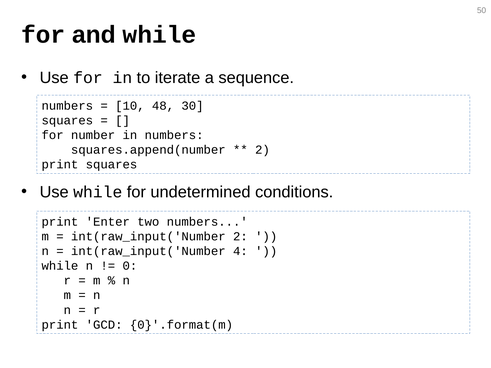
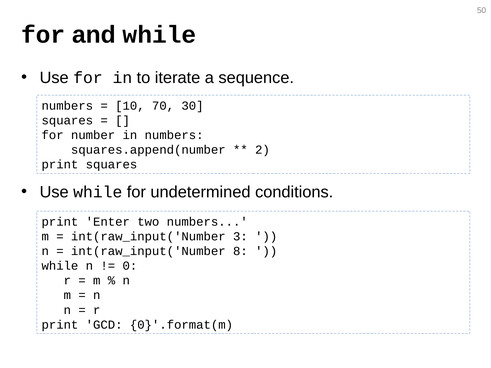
48: 48 -> 70 (163, 106)
int(raw_input('Number 2: 2 -> 3 (240, 237)
4: 4 -> 8 (240, 251)
